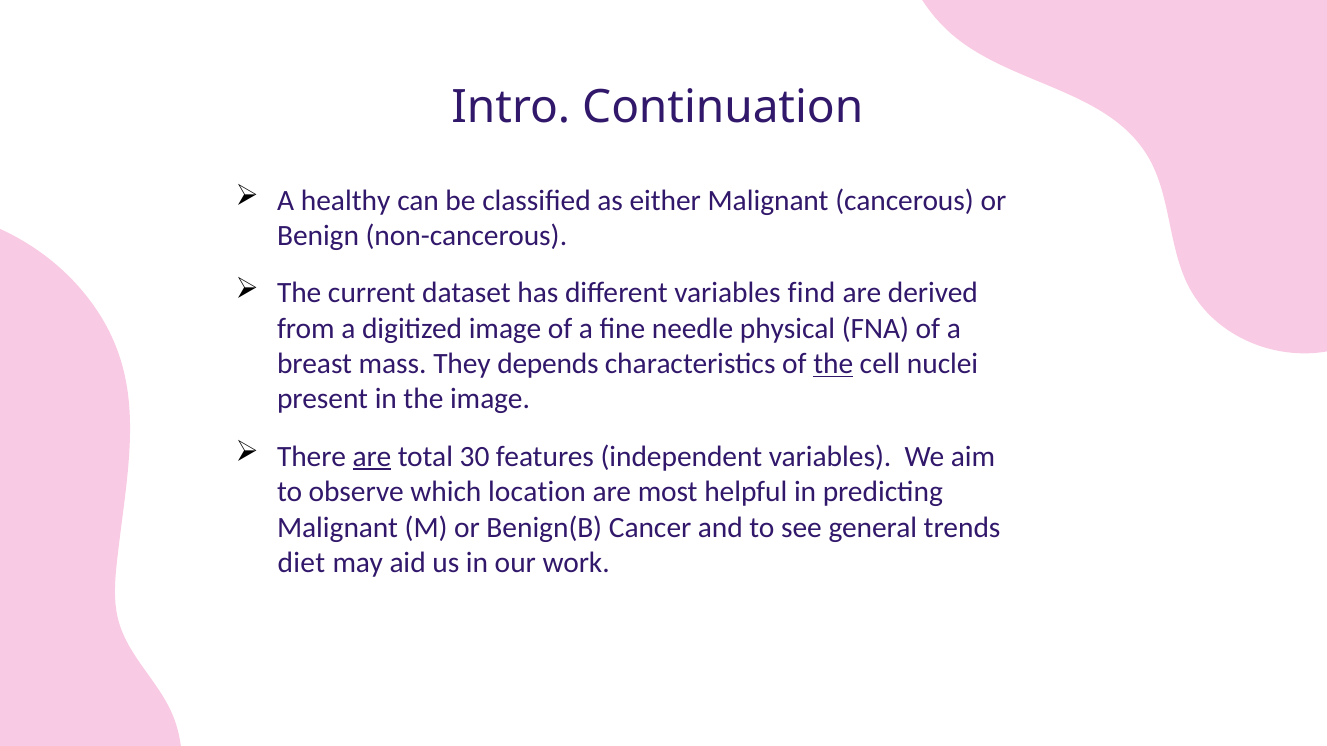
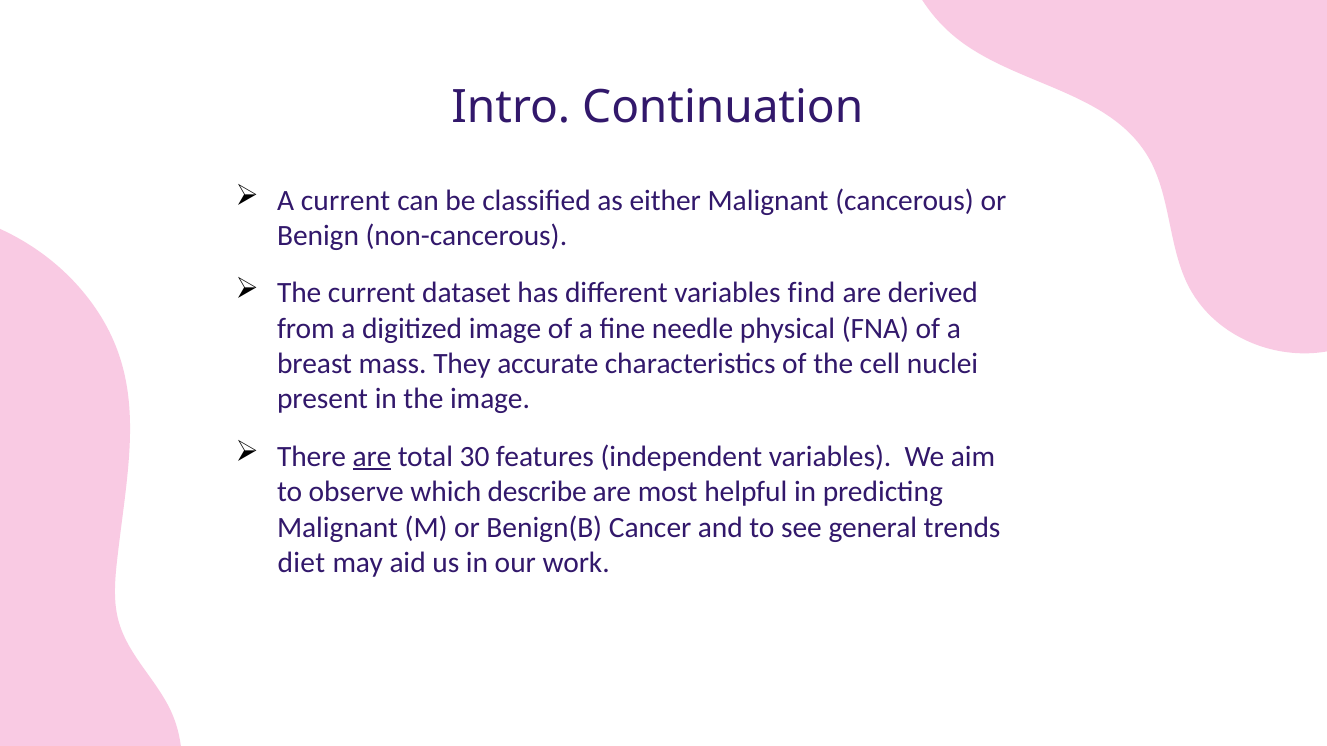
A healthy: healthy -> current (346, 201)
depends: depends -> accurate (548, 364)
the underline: present -> none (833, 364)
location: location -> describe (537, 492)
